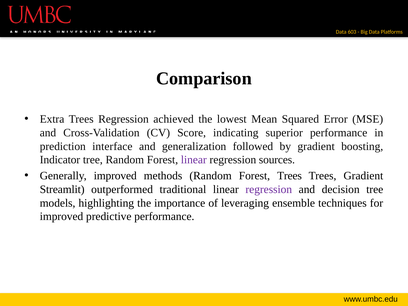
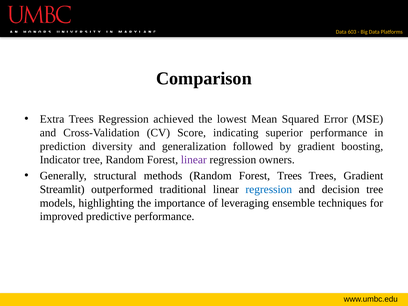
interface: interface -> diversity (112, 146)
sources: sources -> owners (277, 160)
Generally improved: improved -> structural (115, 176)
regression colour: purple -> blue (269, 189)
